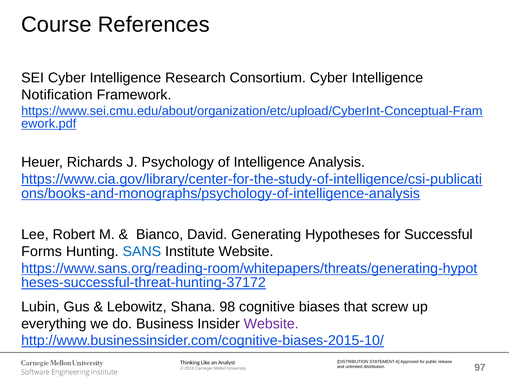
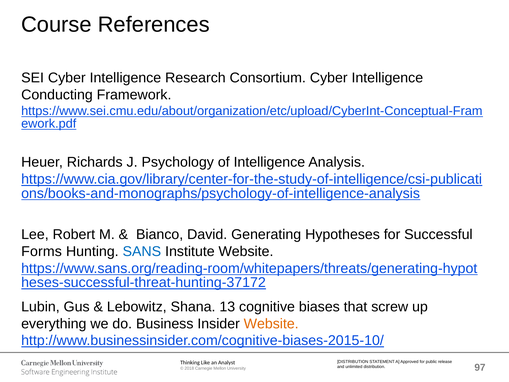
Notification: Notification -> Conducting (57, 95)
98: 98 -> 13 (227, 306)
Website colour: purple -> orange (271, 323)
